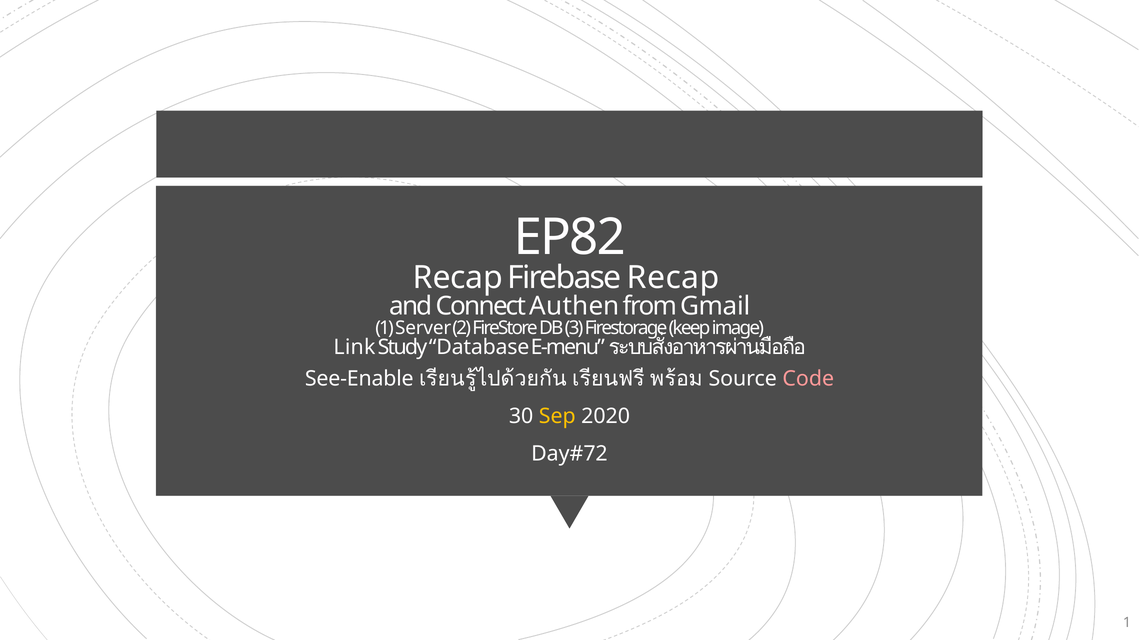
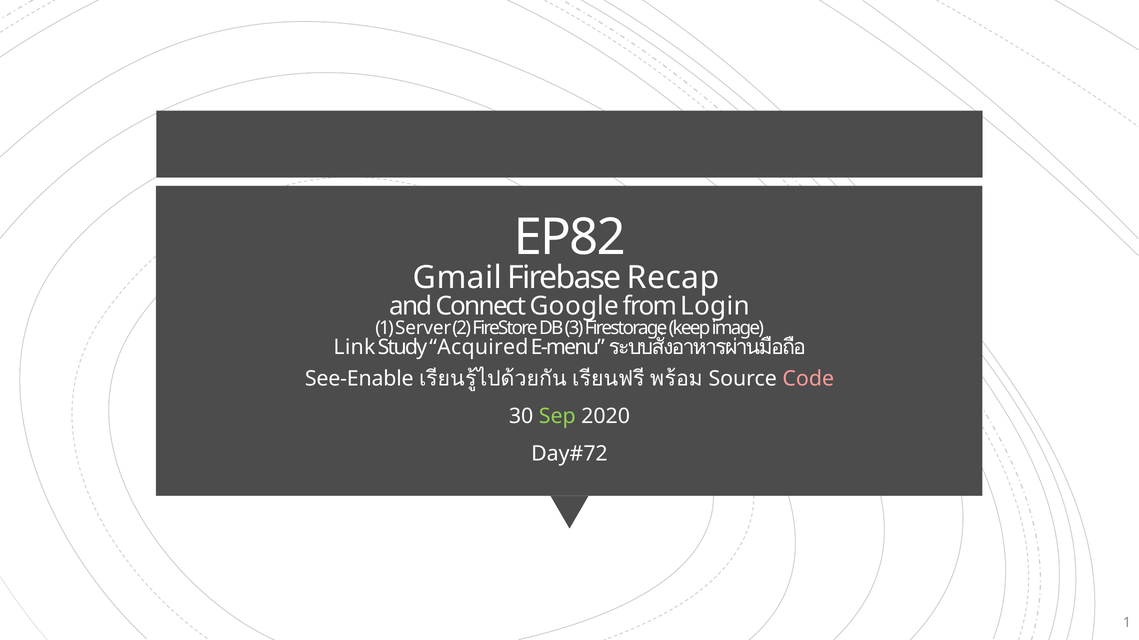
Recap: Recap -> Gmail (458, 278)
Authen: Authen -> Google (574, 306)
Gmail: Gmail -> Login (715, 306)
Database: Database -> Acquired (479, 348)
Sep colour: yellow -> light green (557, 417)
